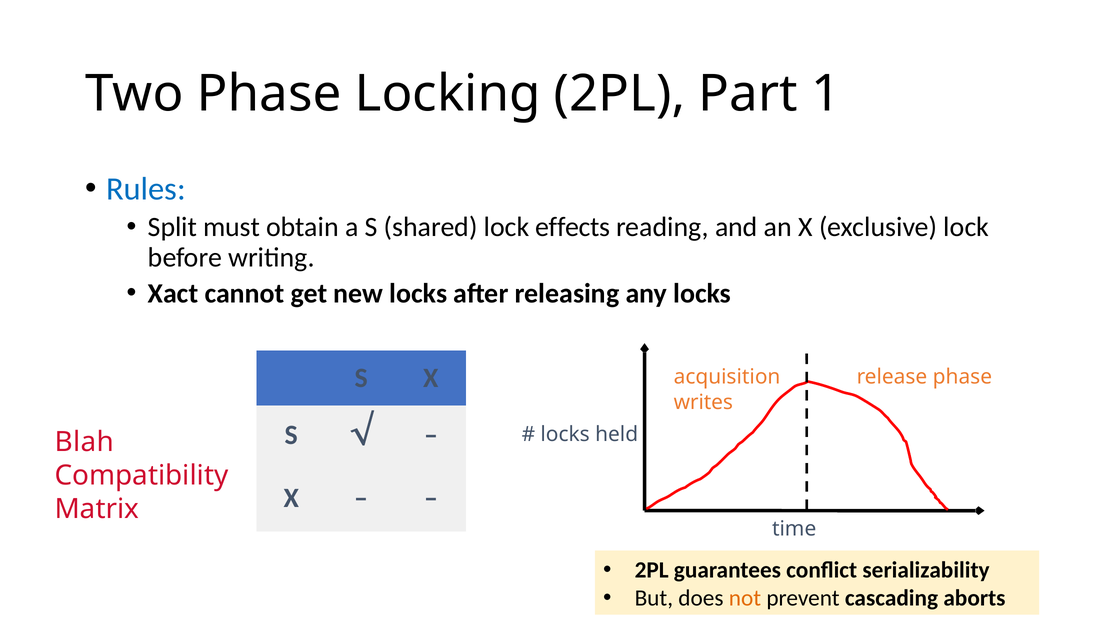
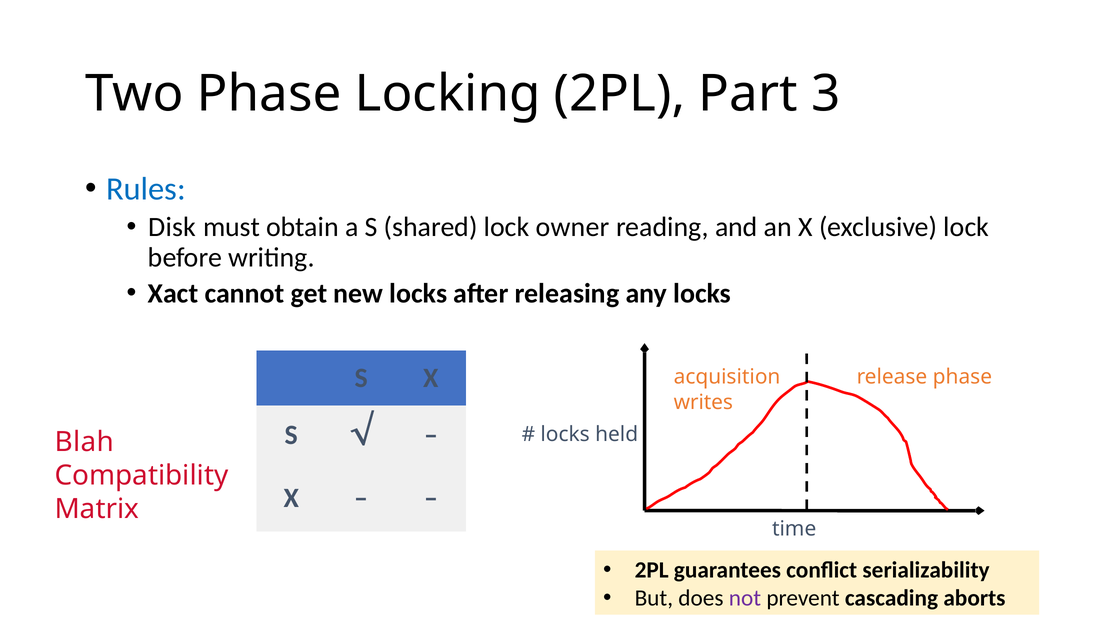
1: 1 -> 3 (826, 94)
Split: Split -> Disk (172, 227)
effects: effects -> owner (573, 227)
not colour: orange -> purple (745, 598)
